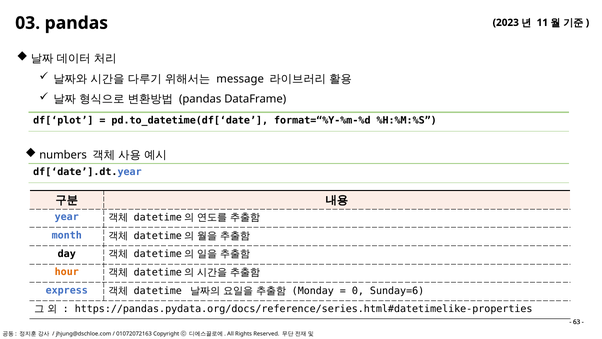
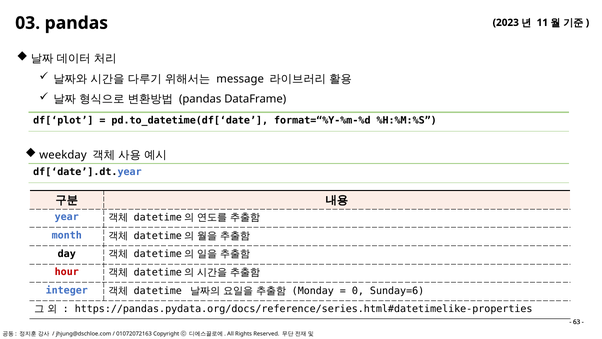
numbers: numbers -> weekday (63, 155)
hour colour: orange -> red (67, 272)
express: express -> integer (67, 290)
